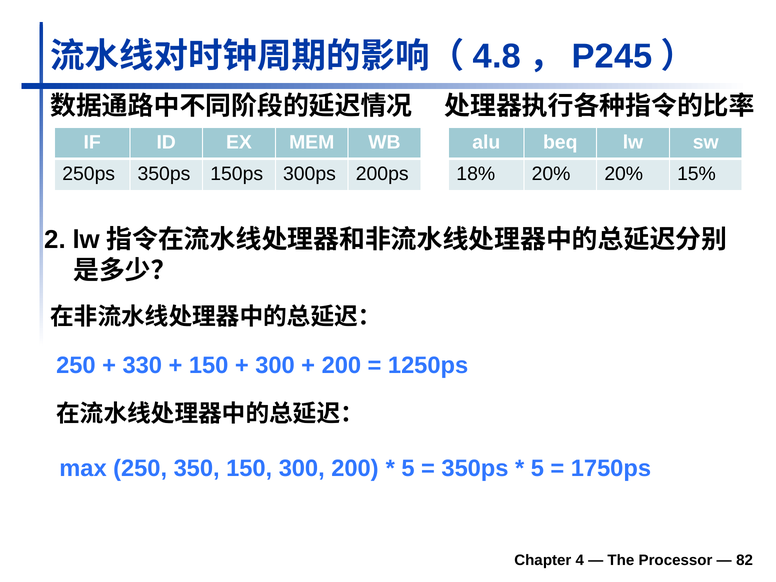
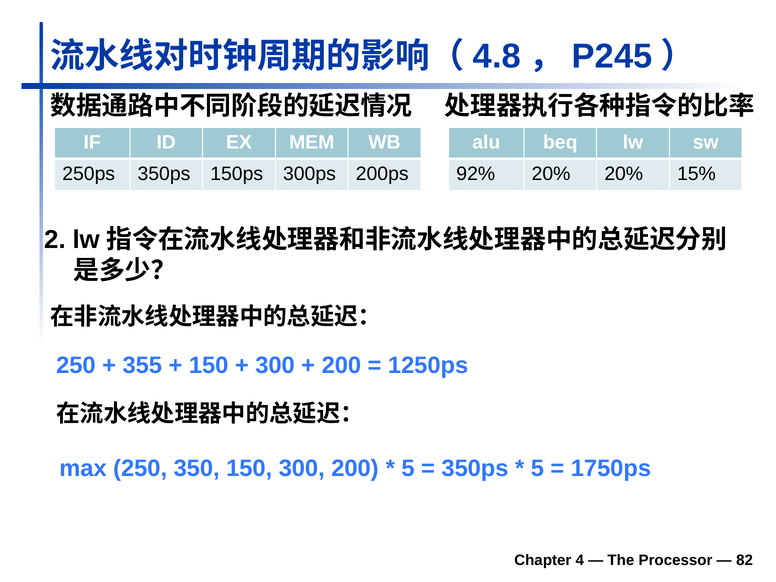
18%: 18% -> 92% (476, 174)
330: 330 -> 355 (142, 365)
